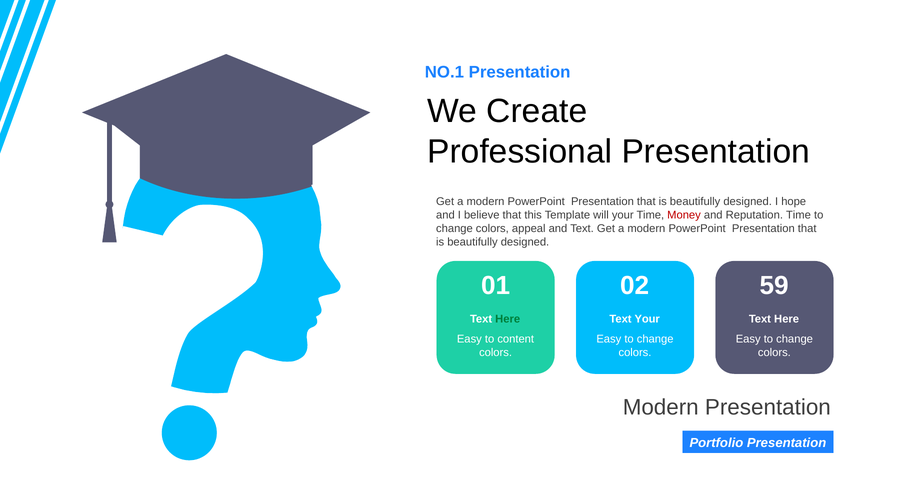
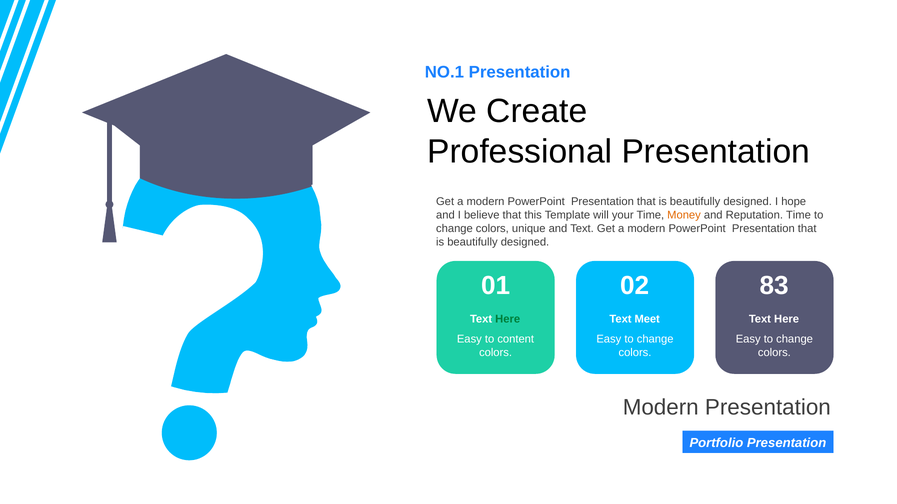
Money colour: red -> orange (684, 215)
appeal: appeal -> unique (529, 229)
59: 59 -> 83 (774, 286)
Text Your: Your -> Meet (647, 319)
